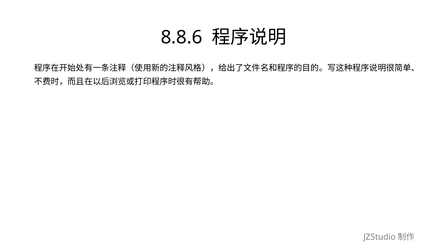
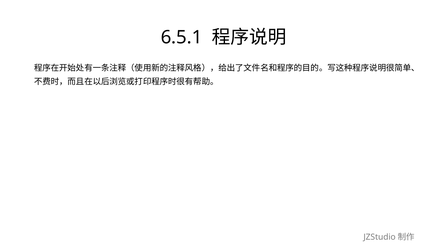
8.8.6: 8.8.6 -> 6.5.1 (182, 38)
